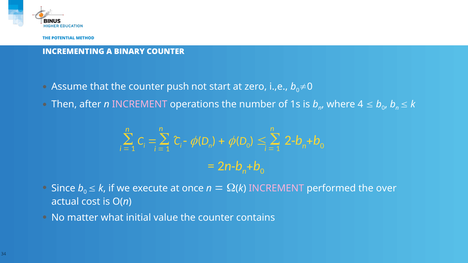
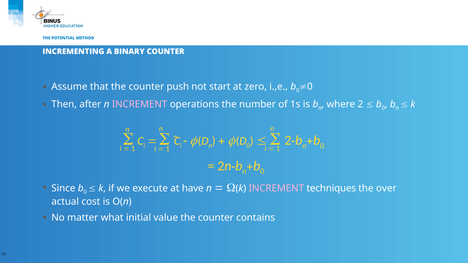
where 4: 4 -> 2 (360, 104)
once: once -> have (193, 188)
performed: performed -> techniques (331, 188)
